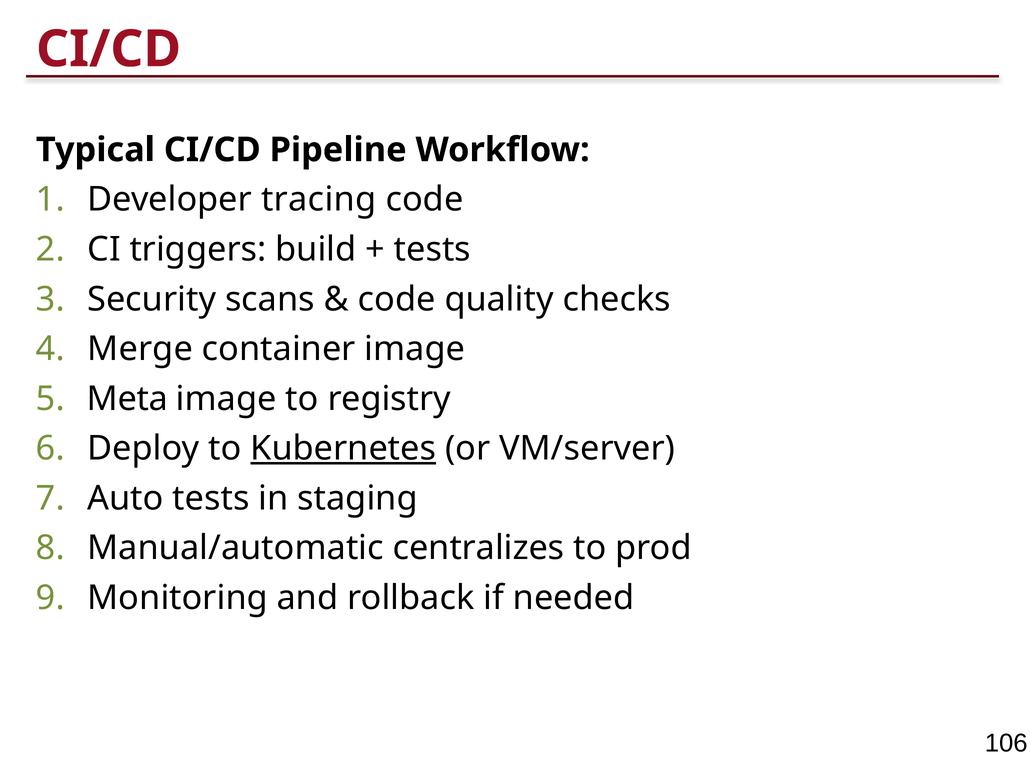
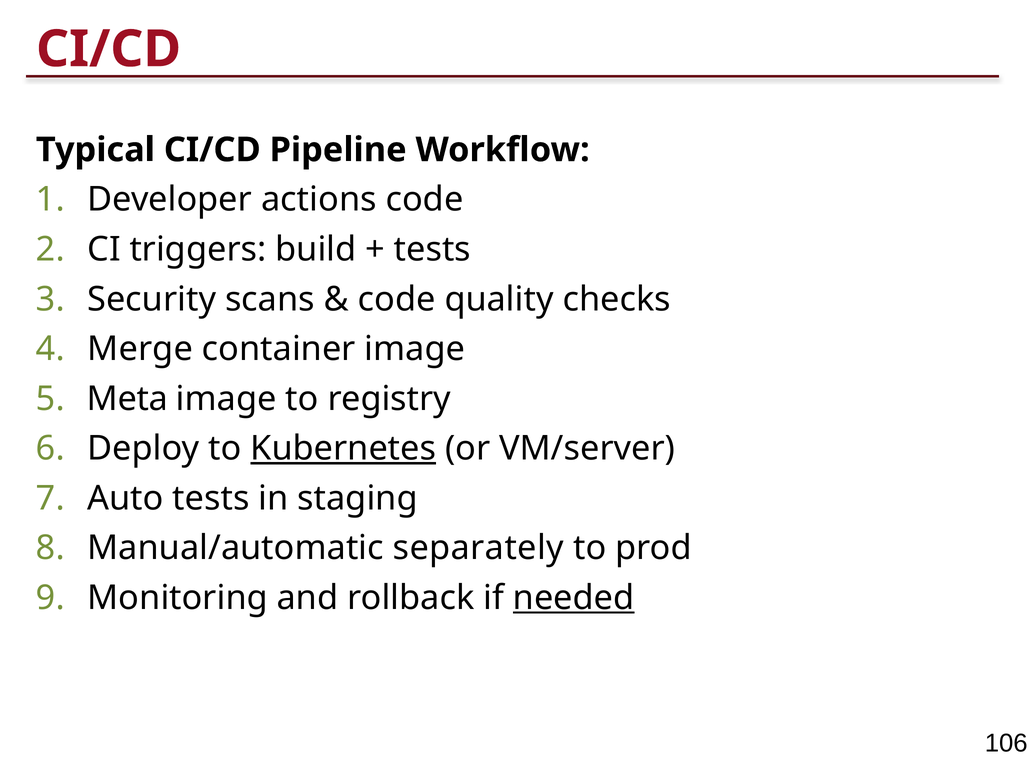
tracing: tracing -> actions (319, 200)
centralizes: centralizes -> separately (478, 548)
needed underline: none -> present (574, 598)
